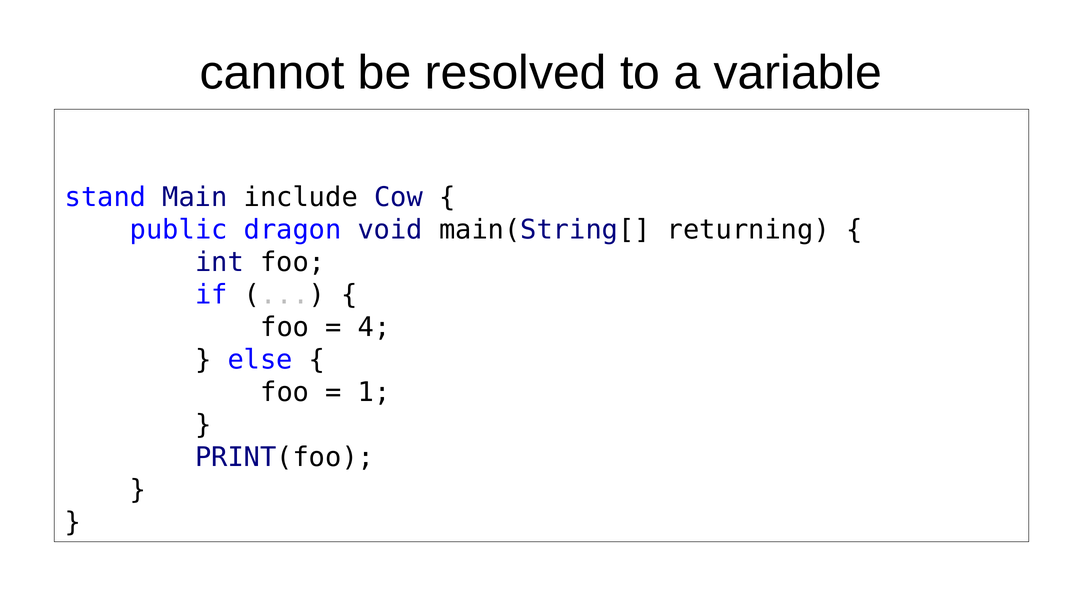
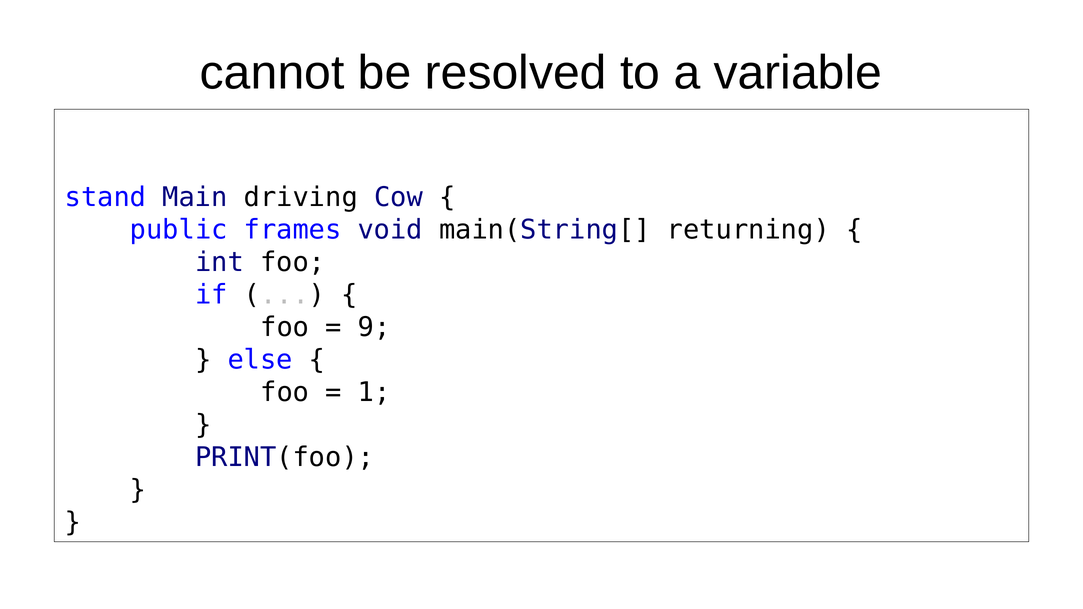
include: include -> driving (301, 198)
dragon: dragon -> frames (293, 230)
4: 4 -> 9 (374, 328)
